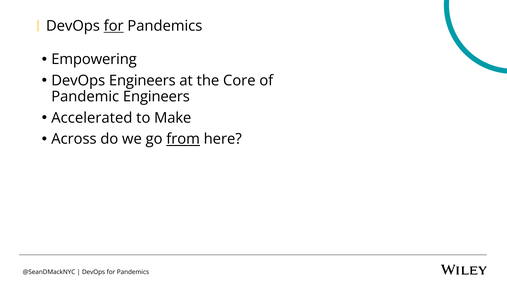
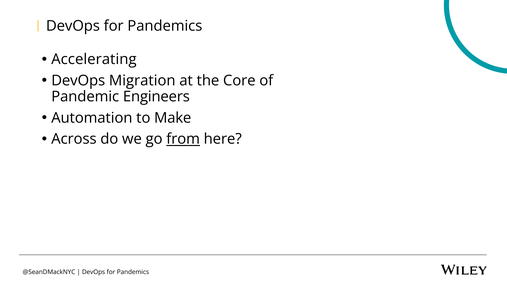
for underline: present -> none (114, 26)
Empowering: Empowering -> Accelerating (94, 59)
DevOps Engineers: Engineers -> Migration (142, 81)
Accelerated: Accelerated -> Automation (92, 118)
